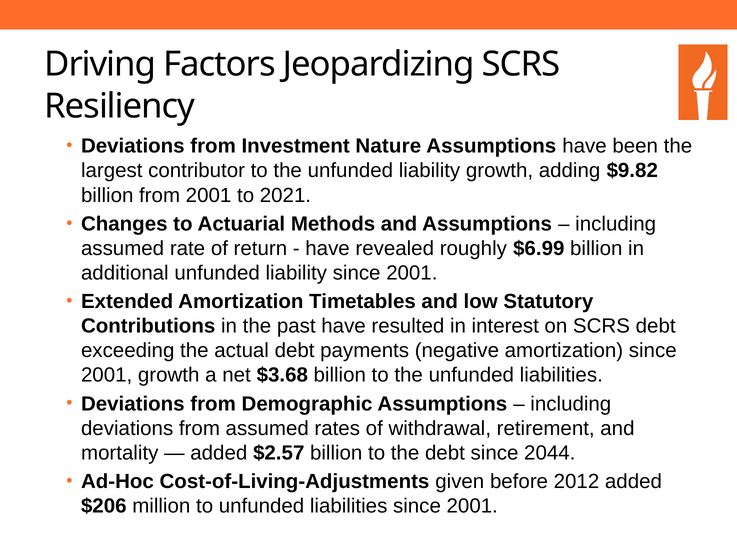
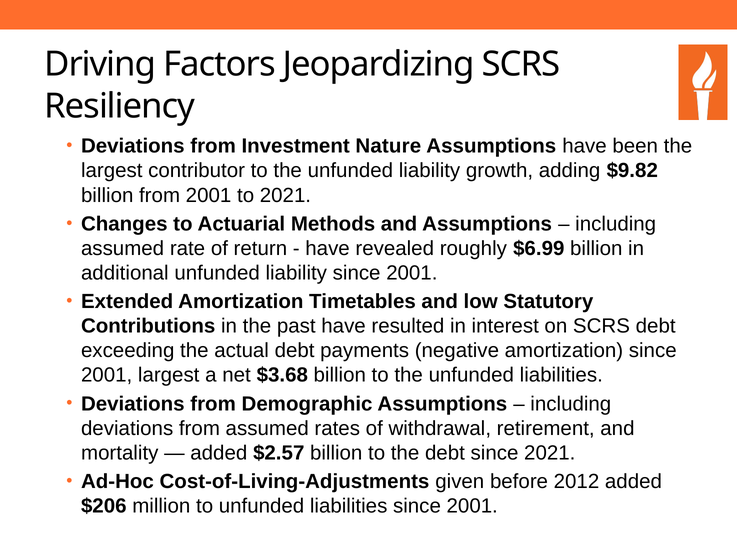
2001 growth: growth -> largest (169, 376)
since 2044: 2044 -> 2021 (550, 454)
